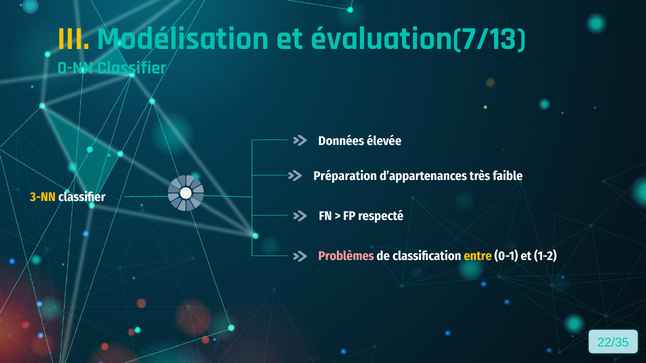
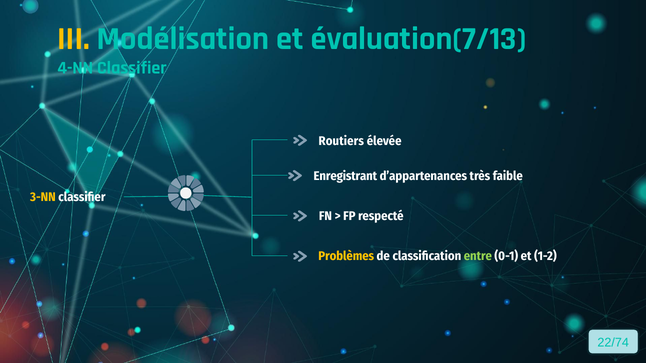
0-NN: 0-NN -> 4-NN (75, 68)
Données: Données -> Routiers (341, 141)
Préparation: Préparation -> Enregistrant (345, 177)
Problèmes colour: pink -> yellow (346, 256)
entre colour: yellow -> light green (478, 256)
22/35: 22/35 -> 22/74 (613, 343)
